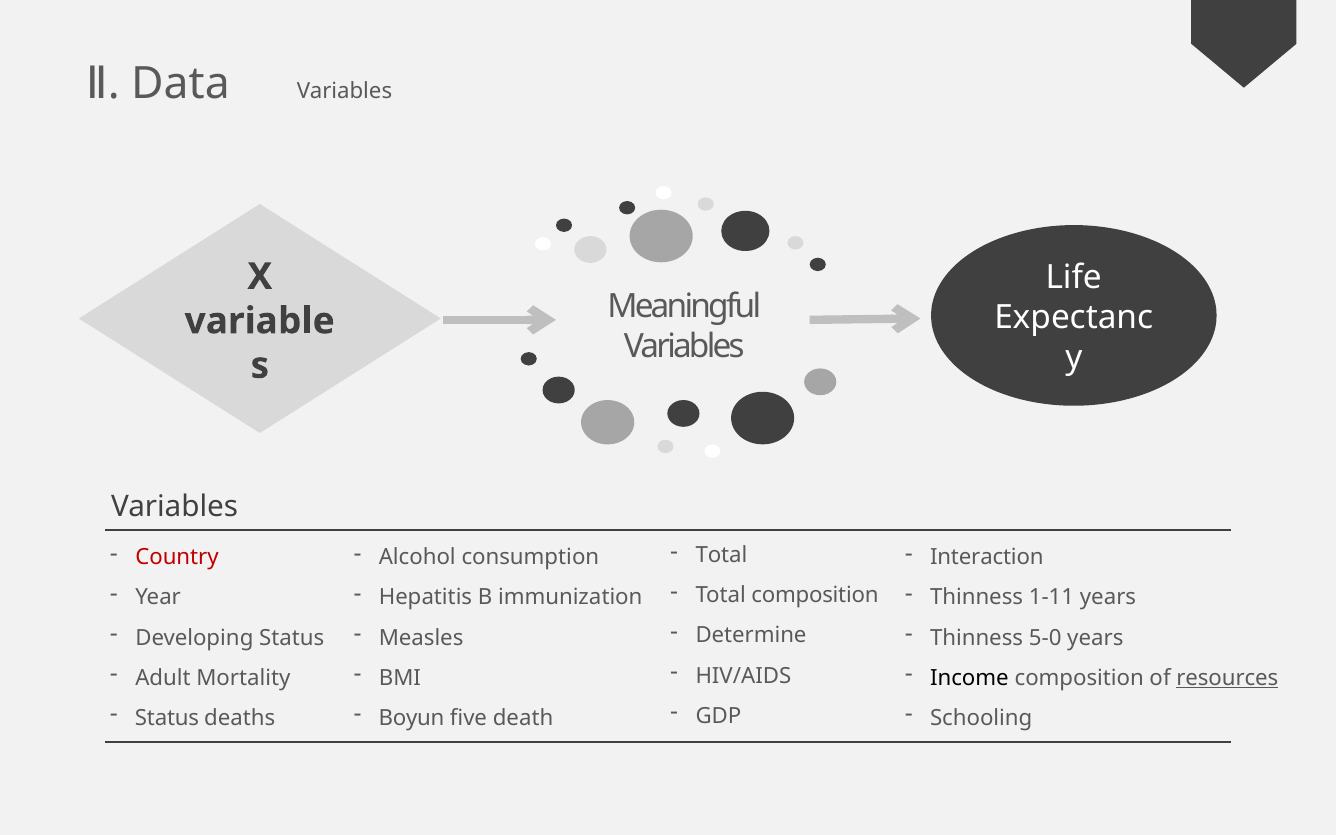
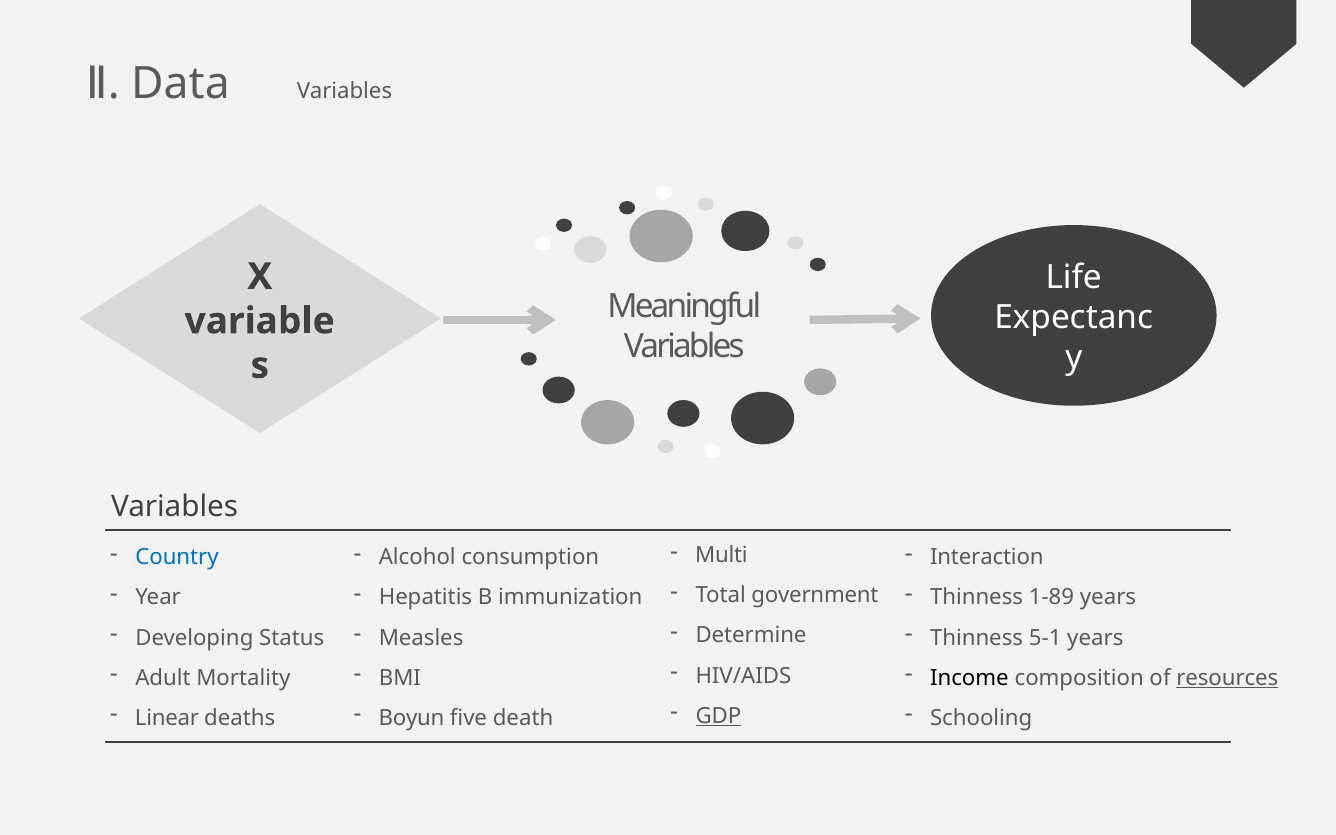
Total: Total -> Multi (721, 555)
Country colour: red -> blue (177, 558)
Total composition: composition -> government (815, 596)
1-11: 1-11 -> 1-89 (1052, 598)
5-0: 5-0 -> 5-1 (1045, 638)
GDP underline: none -> present (718, 716)
Status: Status -> Linear (167, 718)
